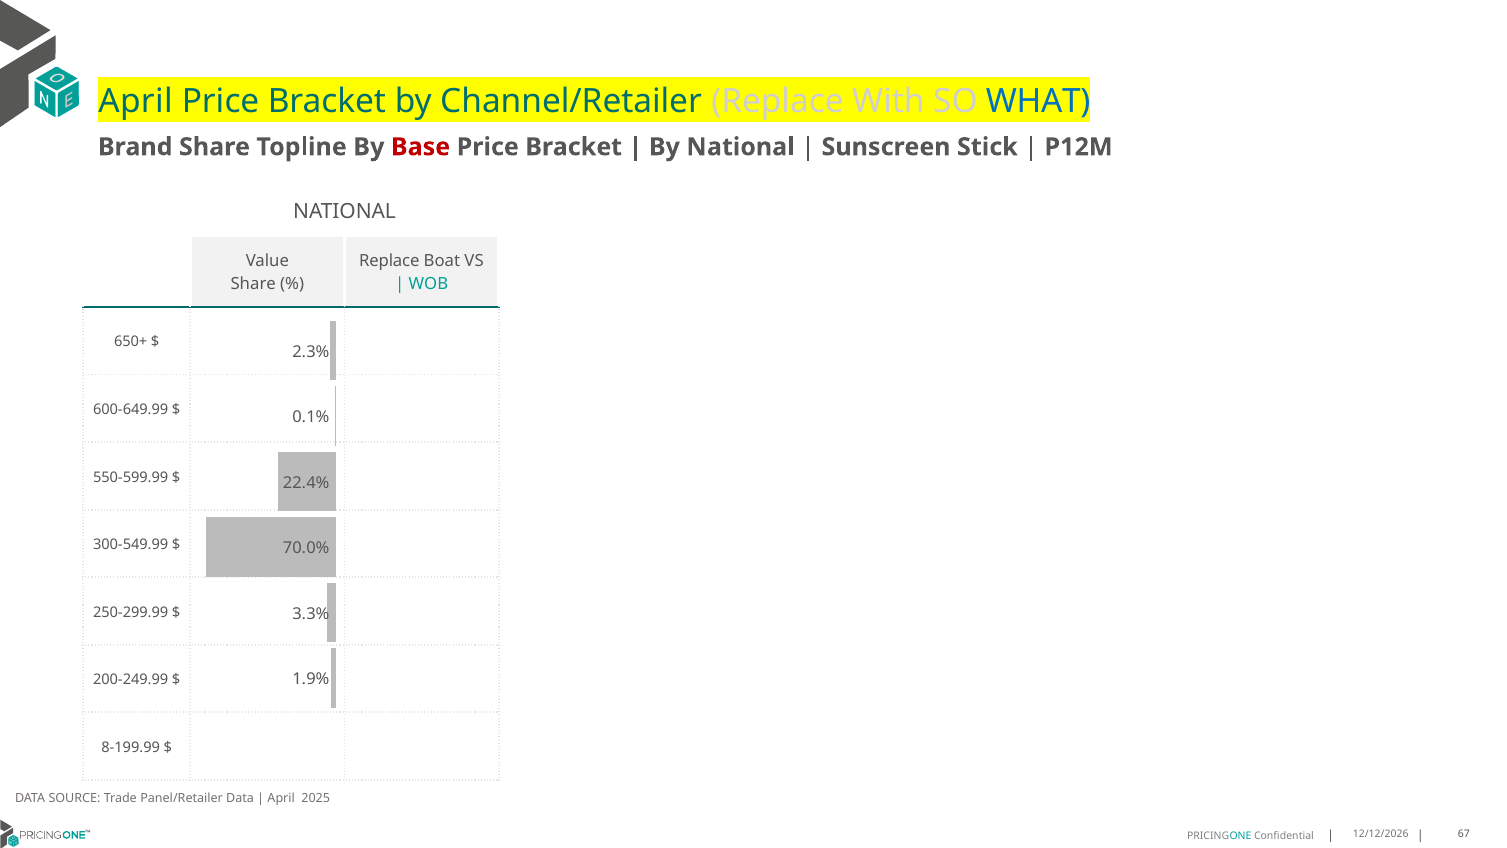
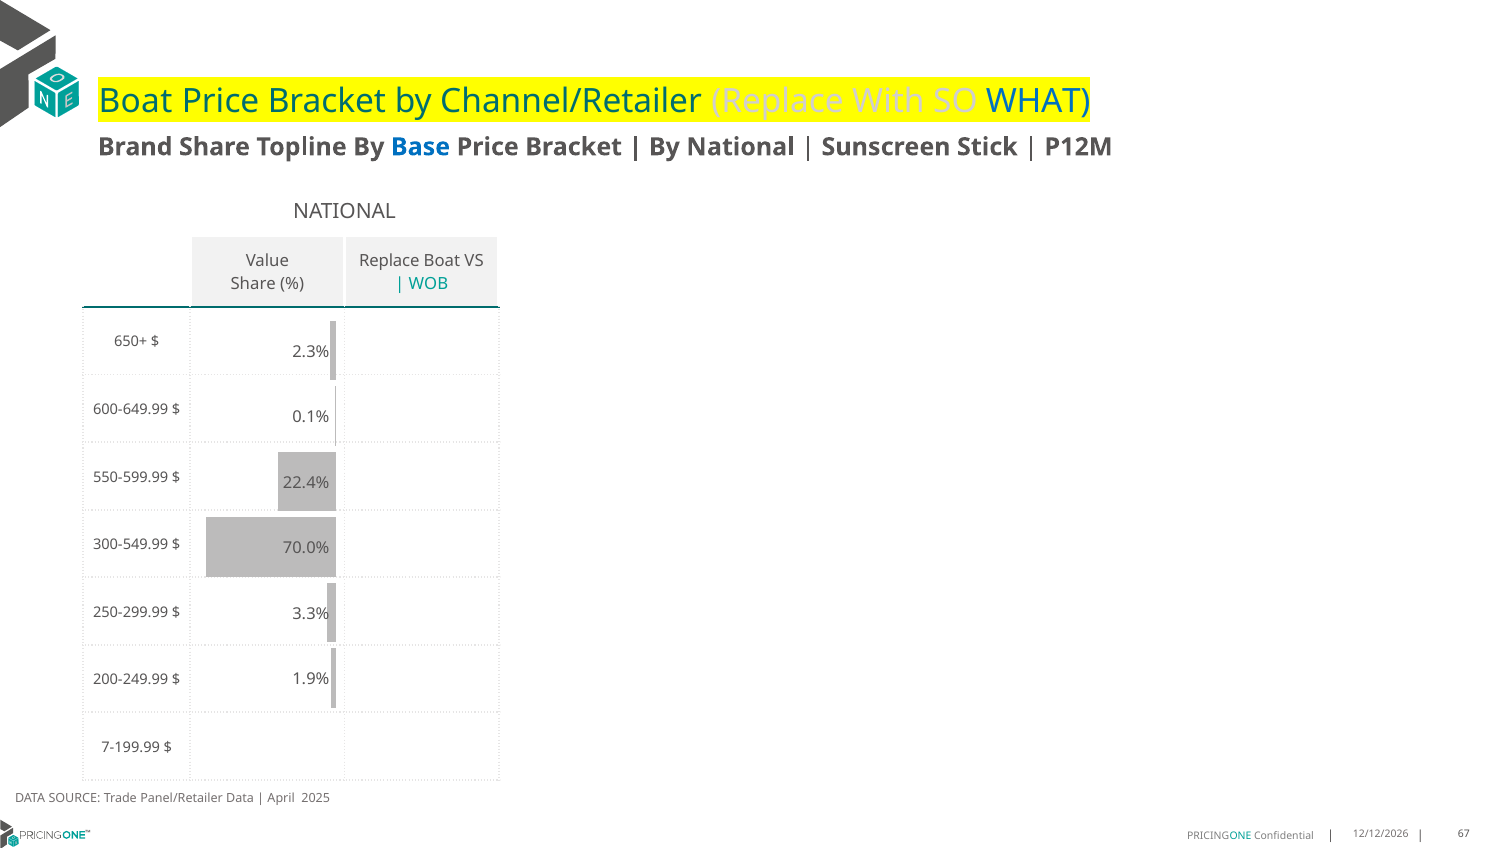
April: April -> Boat (135, 101)
Base colour: red -> blue (421, 147)
8-199.99: 8-199.99 -> 7-199.99 (131, 747)
